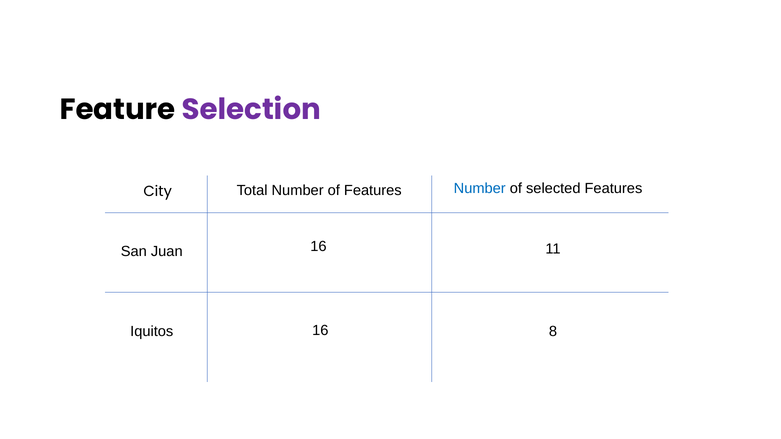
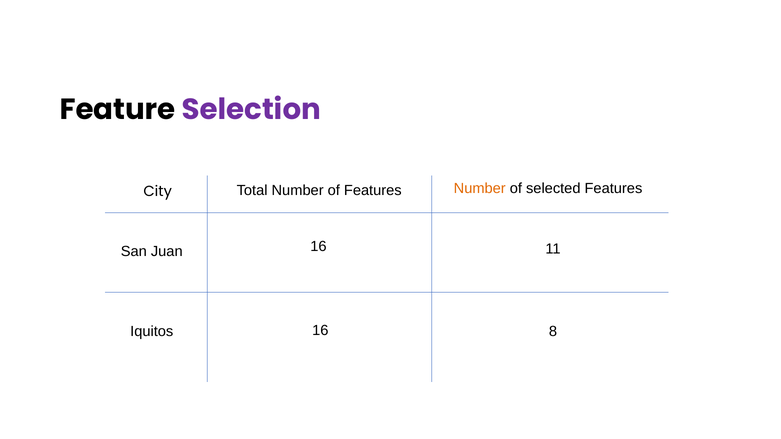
Number colour: blue -> orange (480, 188)
